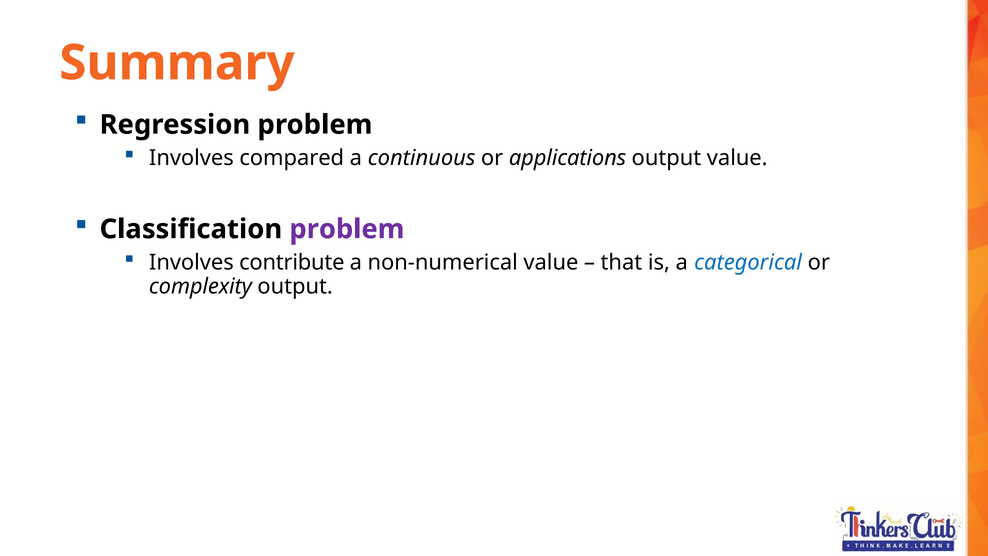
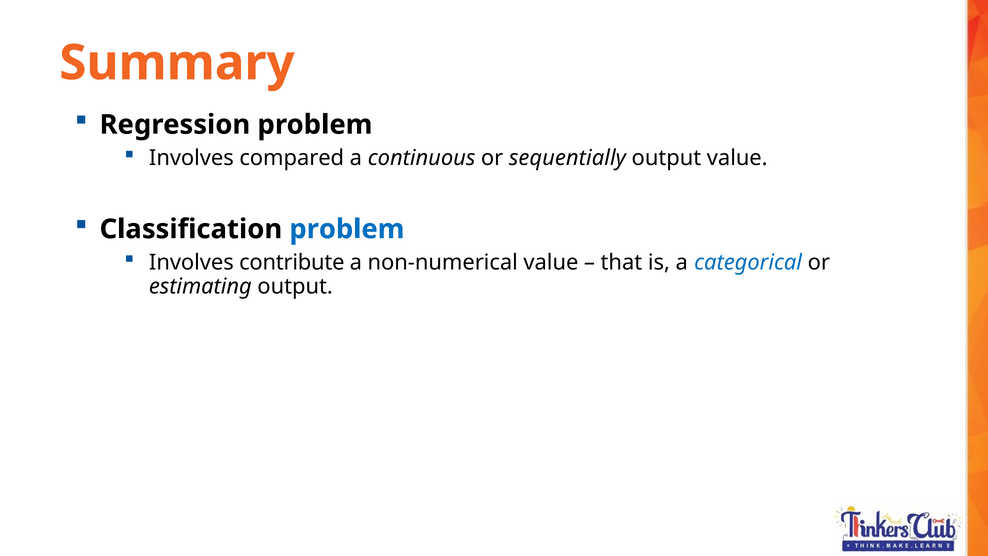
applications: applications -> sequentially (567, 158)
problem colour: purple -> blue (347, 229)
complexity: complexity -> estimating (200, 286)
